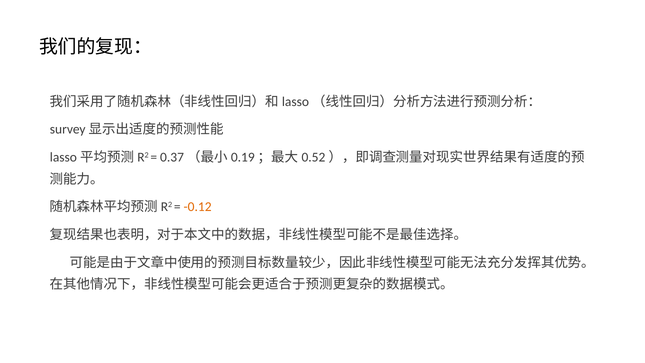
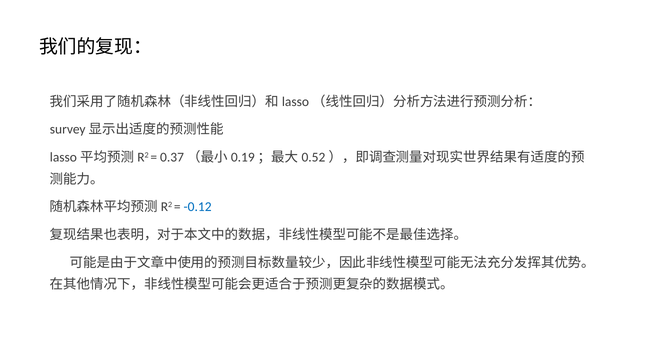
-0.12 colour: orange -> blue (198, 207)
